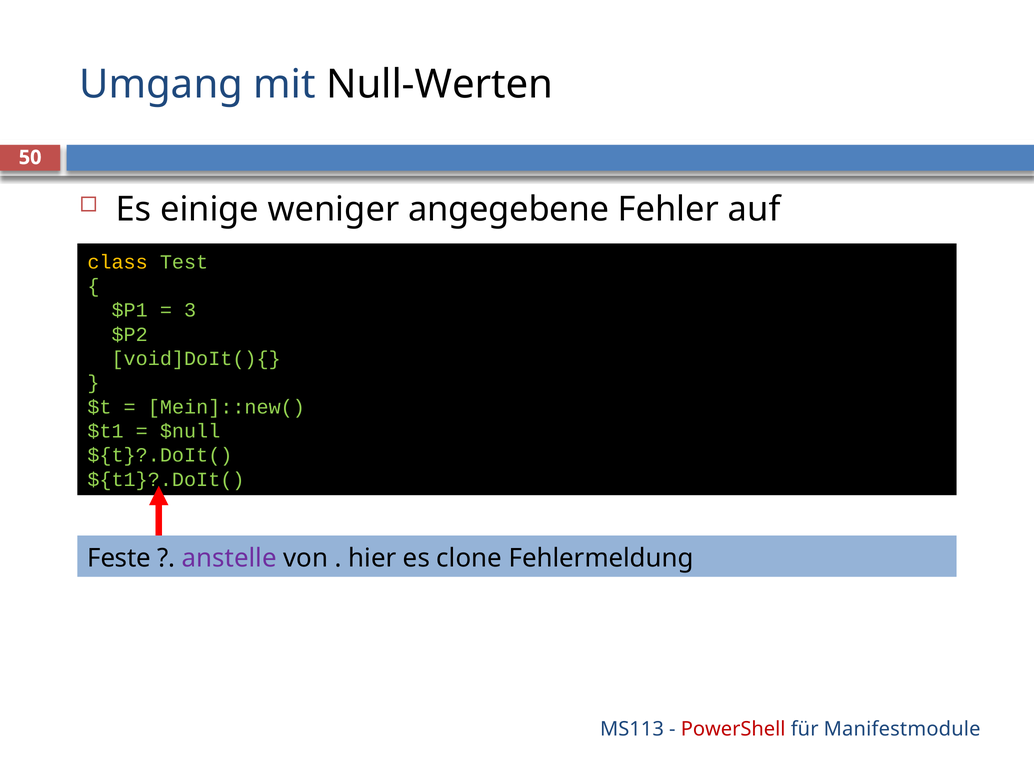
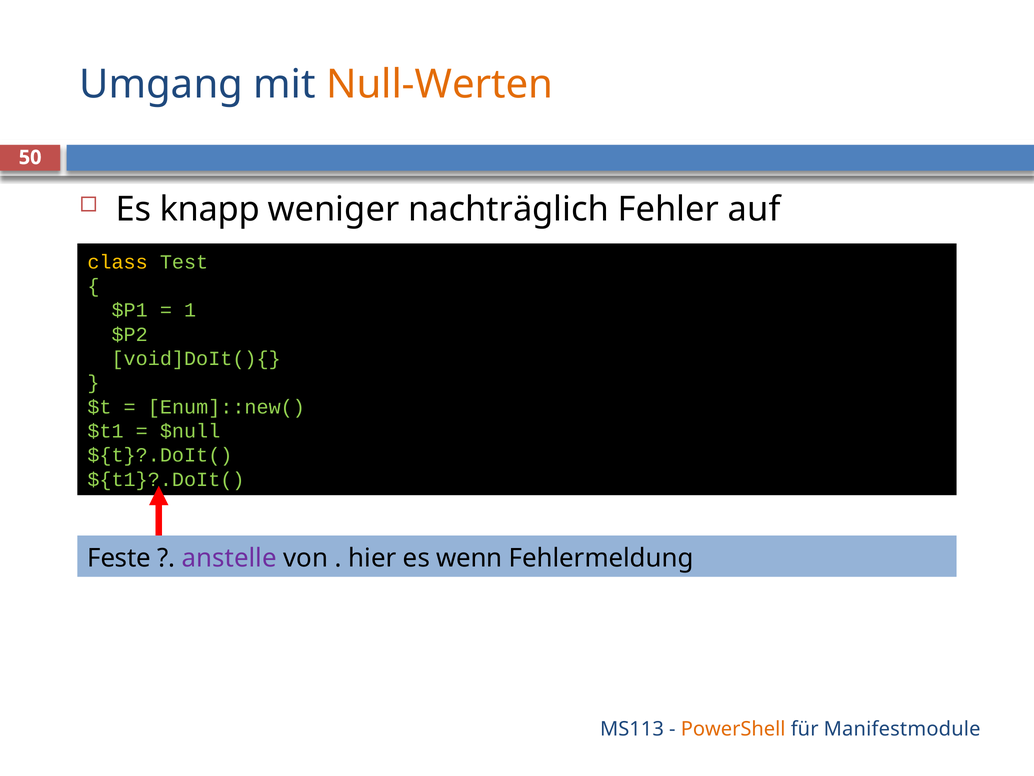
Null-Werten colour: black -> orange (440, 85)
einige: einige -> knapp (210, 209)
angegebene: angegebene -> nachträglich (509, 209)
3: 3 -> 1 (190, 310)
Mein]::new(: Mein]::new( -> Enum]::new( (226, 407)
clone: clone -> wenn (469, 558)
PowerShell colour: red -> orange (733, 729)
